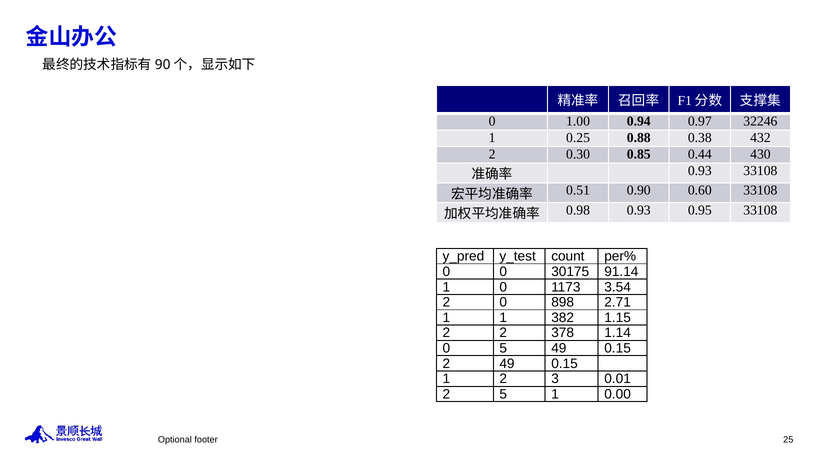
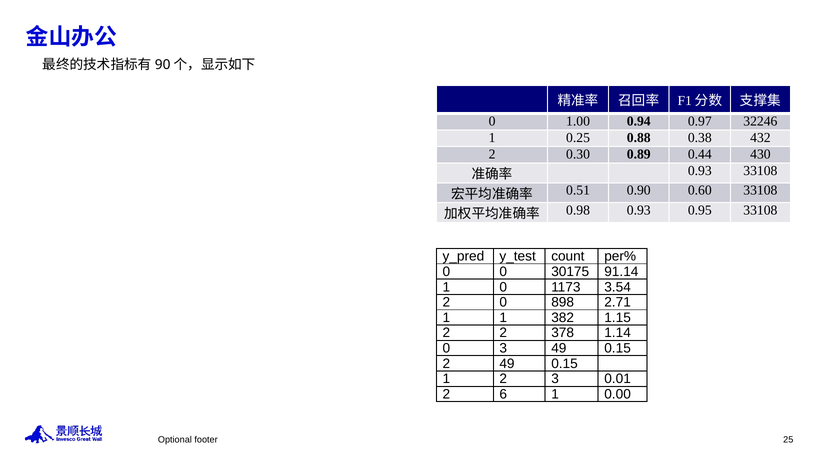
0.85: 0.85 -> 0.89 (639, 154)
0 5: 5 -> 3 (503, 348)
2 5: 5 -> 6 (503, 394)
